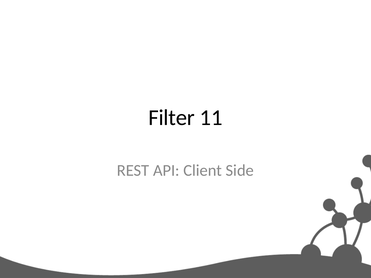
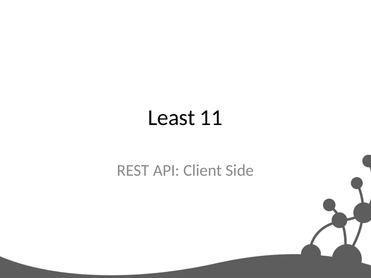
Filter: Filter -> Least (172, 118)
